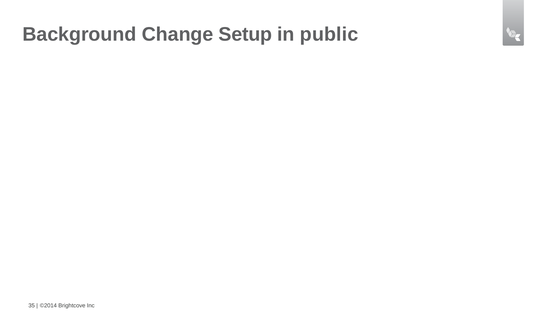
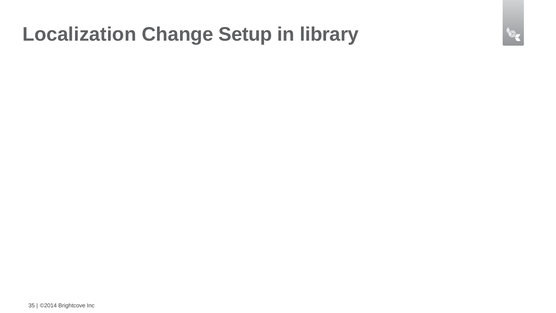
Background: Background -> Localization (79, 34)
public: public -> library (329, 34)
